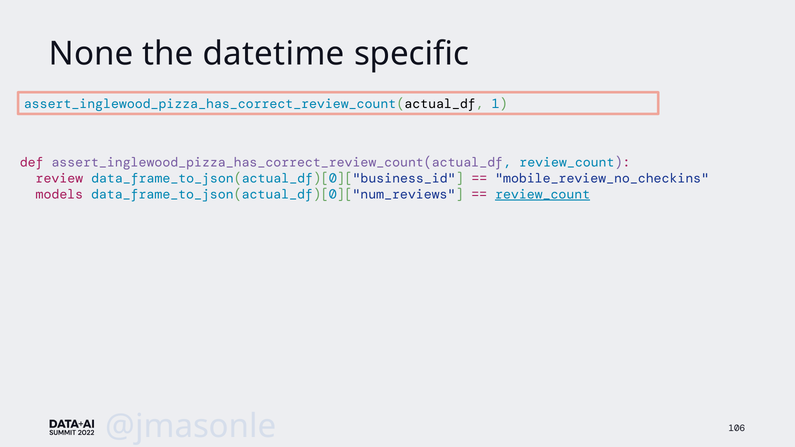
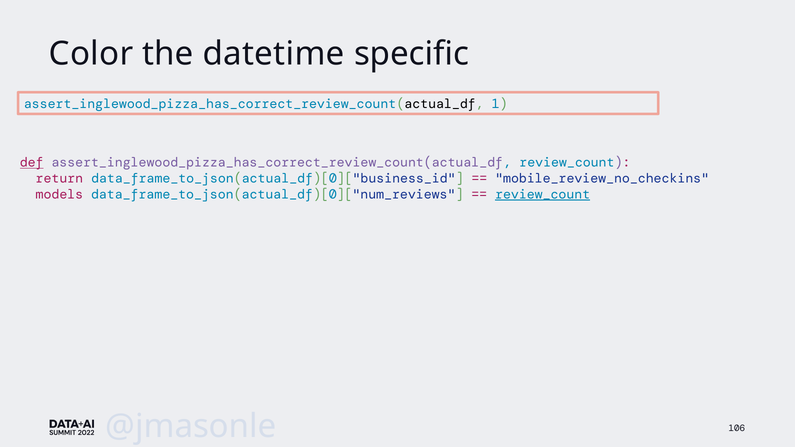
None: None -> Color (91, 54)
def underline: none -> present (32, 163)
review: review -> return (59, 179)
